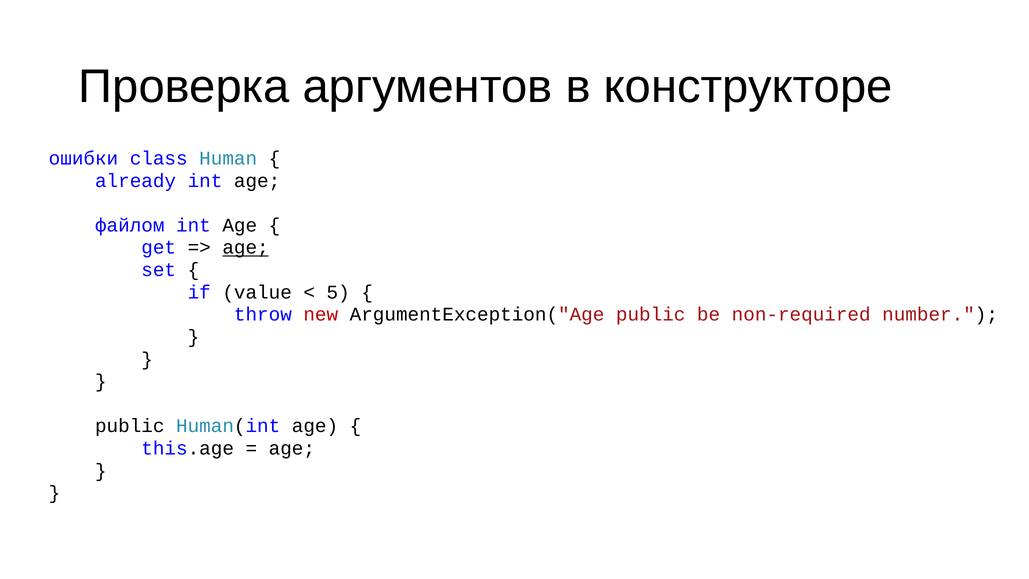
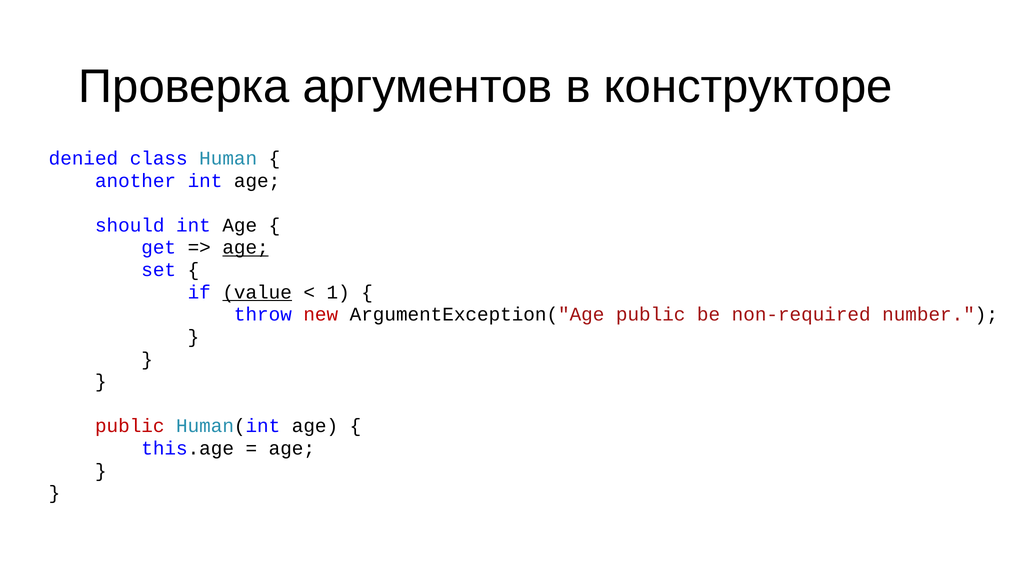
ошибки: ошибки -> denied (83, 158)
already: already -> another (136, 181)
файлом: файлом -> should (130, 225)
value underline: none -> present (257, 292)
5: 5 -> 1 (338, 292)
public colour: black -> red (130, 426)
